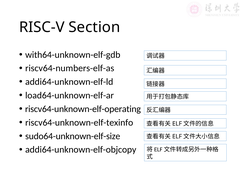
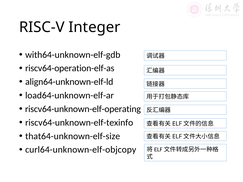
Section: Section -> Integer (94, 27)
riscv64-numbers-elf-as: riscv64-numbers-elf-as -> riscv64-operation-elf-as (70, 68)
addi64-unknown-elf-ld: addi64-unknown-elf-ld -> align64-unknown-elf-ld (69, 82)
sudo64-unknown-elf-size: sudo64-unknown-elf-size -> that64-unknown-elf-size (73, 136)
addi64-unknown-elf-objcopy: addi64-unknown-elf-objcopy -> curl64-unknown-elf-objcopy (81, 150)
